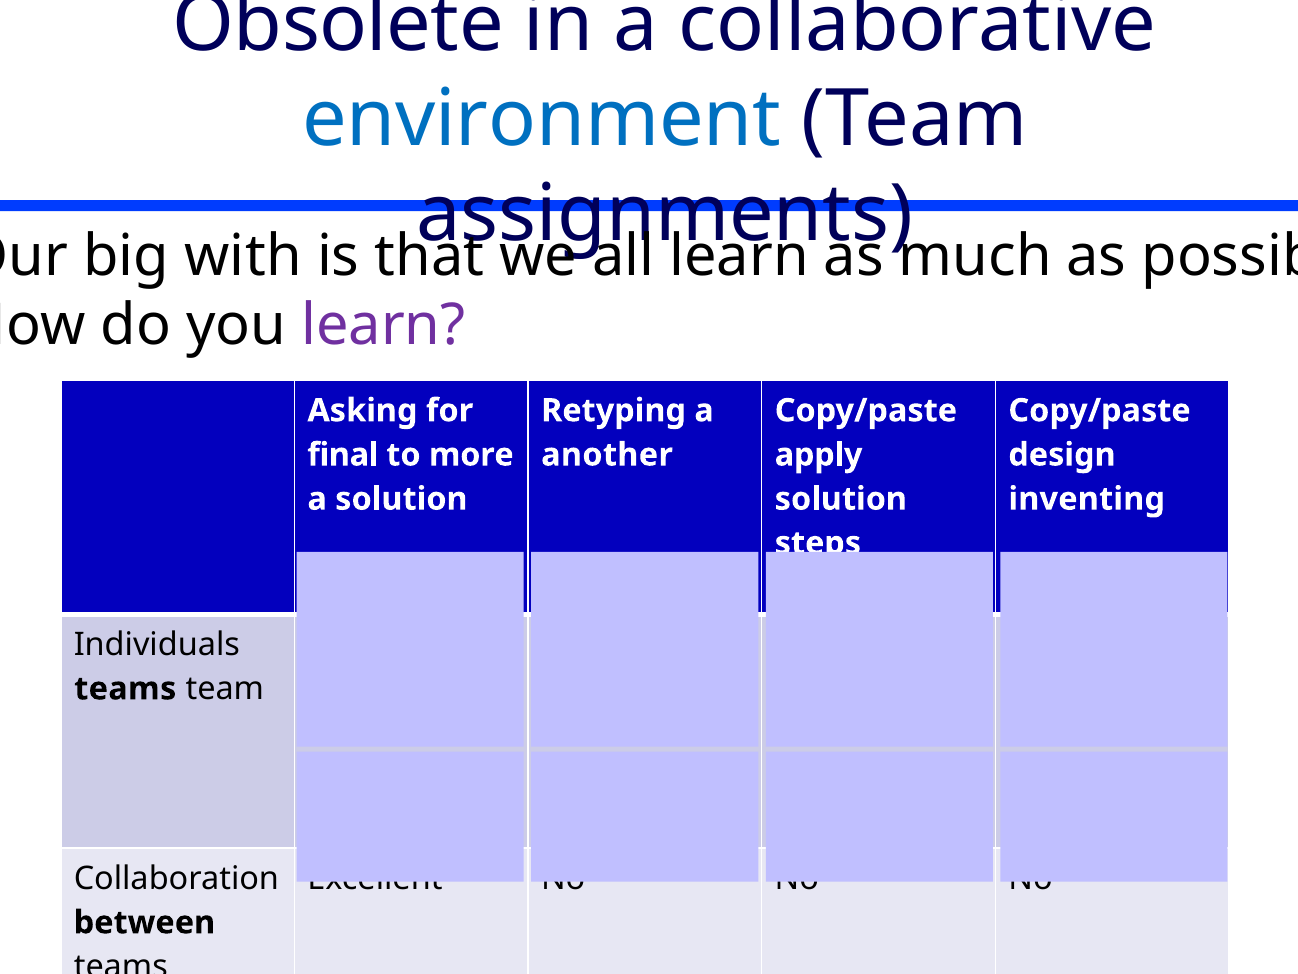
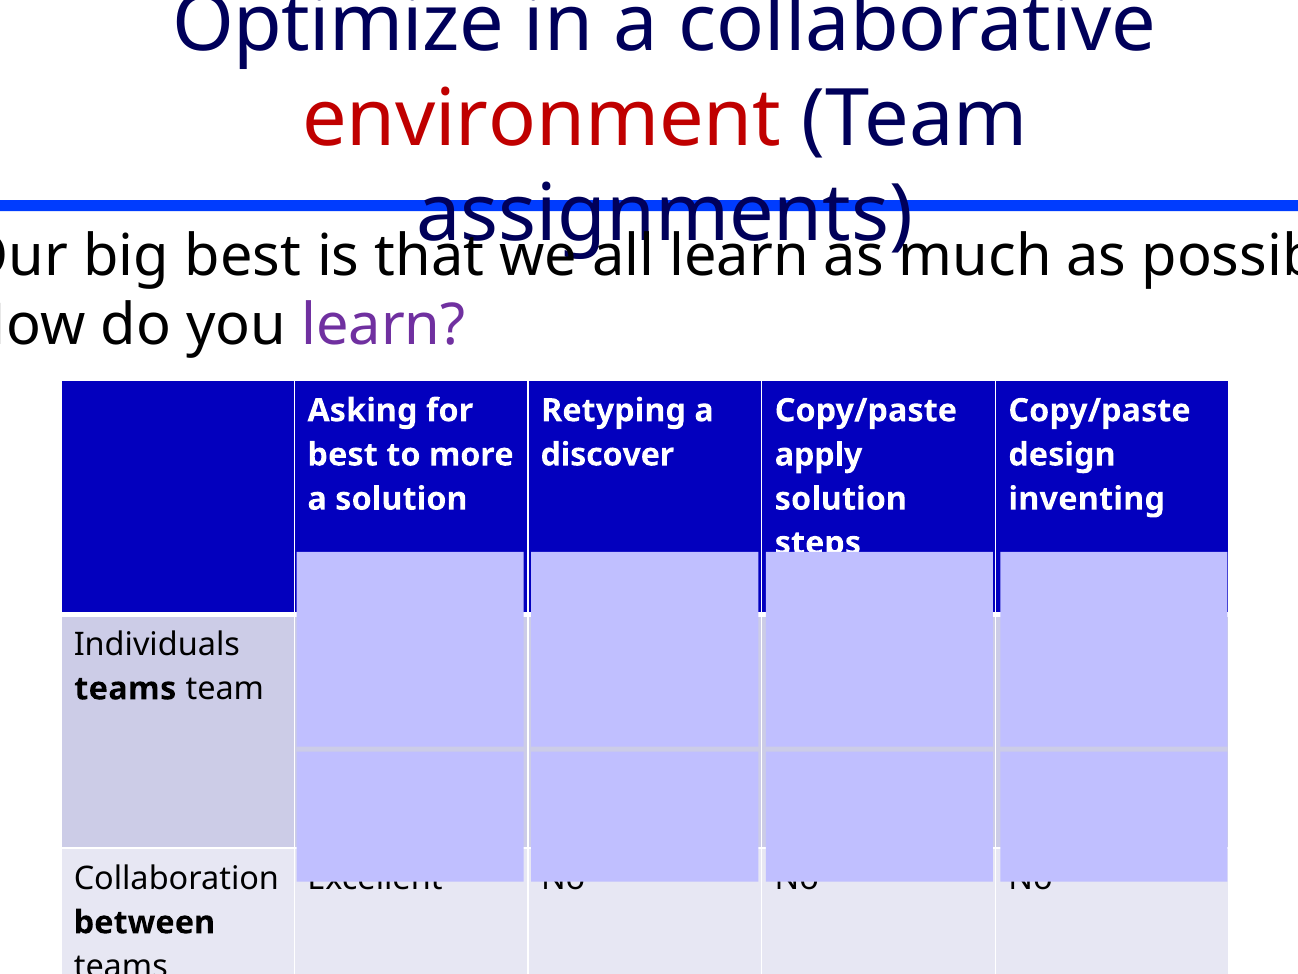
Obsolete: Obsolete -> Optimize (338, 24)
environment colour: blue -> red (542, 119)
big with: with -> best (243, 256)
final: final -> best (343, 455)
another: another -> discover (607, 455)
